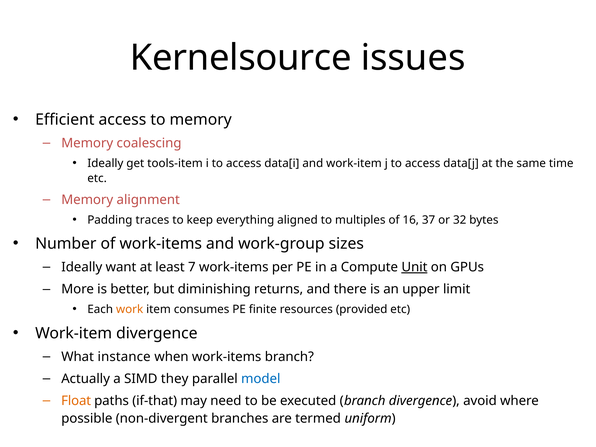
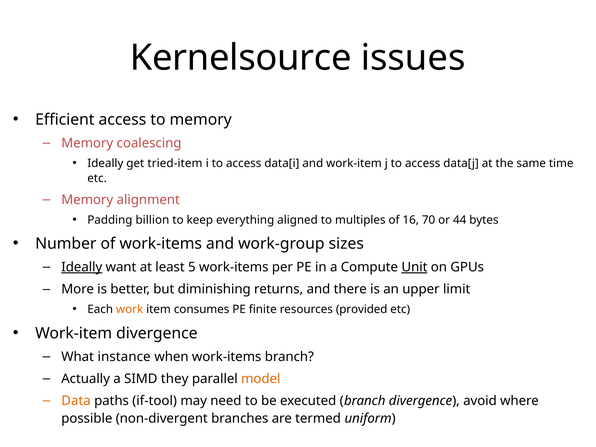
tools-item: tools-item -> tried-item (175, 163)
traces: traces -> billion (152, 220)
37: 37 -> 70 (429, 220)
32: 32 -> 44 (460, 220)
Ideally underline: none -> present (82, 267)
7: 7 -> 5 (192, 267)
model colour: blue -> orange (261, 379)
Float: Float -> Data (76, 401)
if-that: if-that -> if-tool (155, 401)
